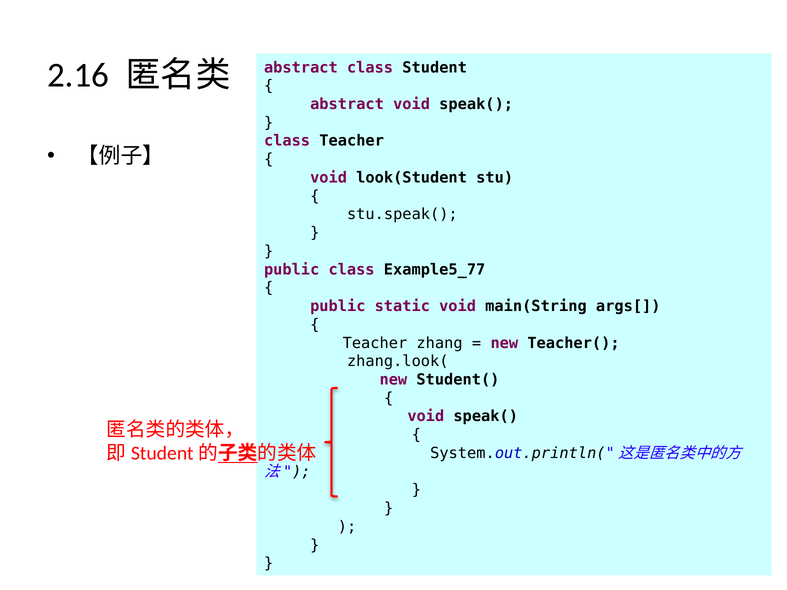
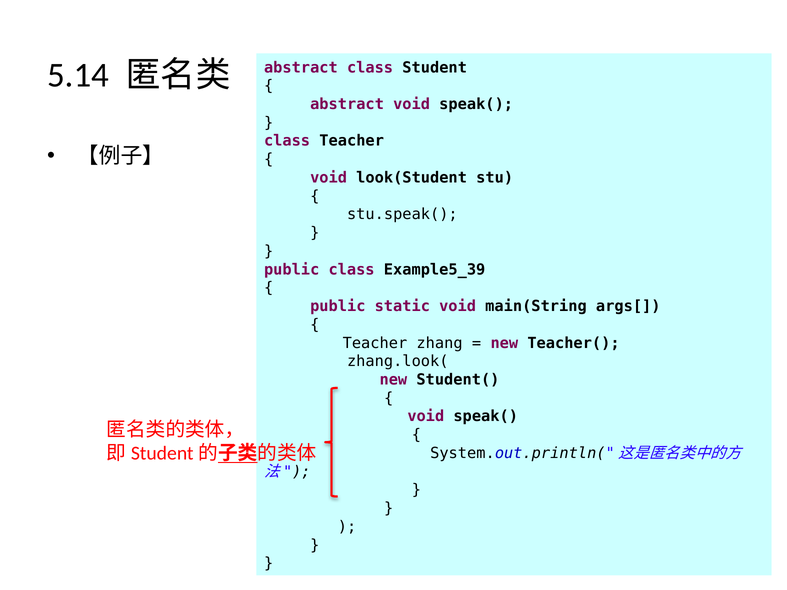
2.16: 2.16 -> 5.14 (78, 75)
Example5_77: Example5_77 -> Example5_39 (435, 270)
